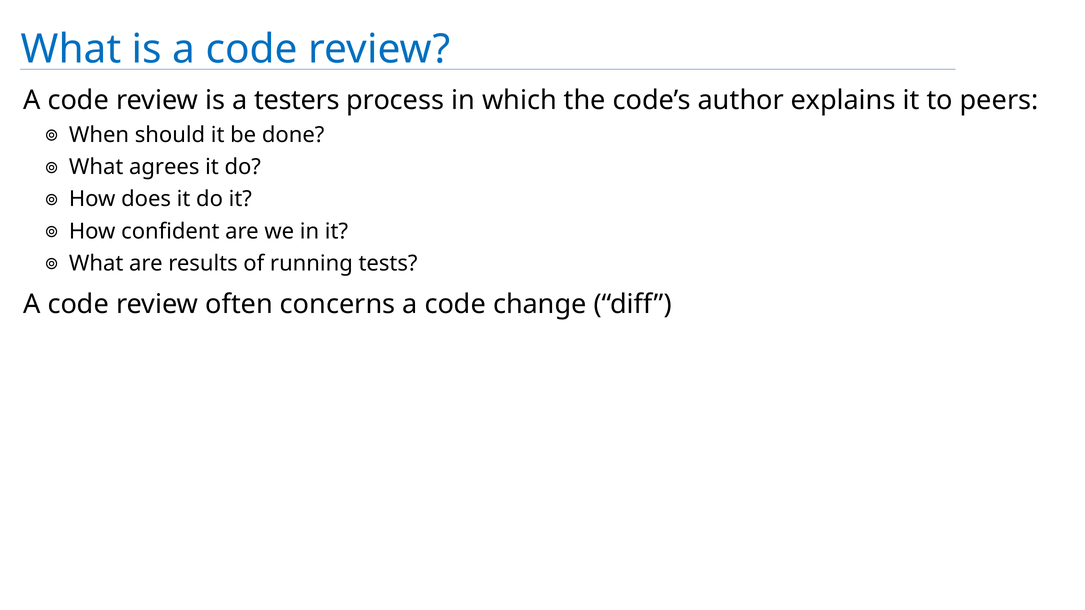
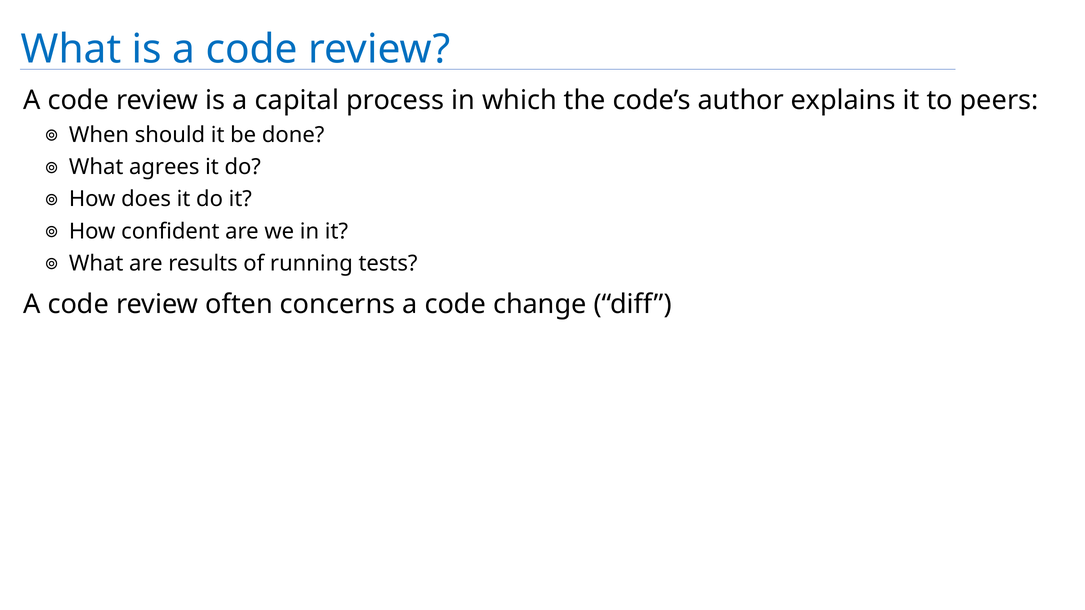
testers: testers -> capital (297, 100)
